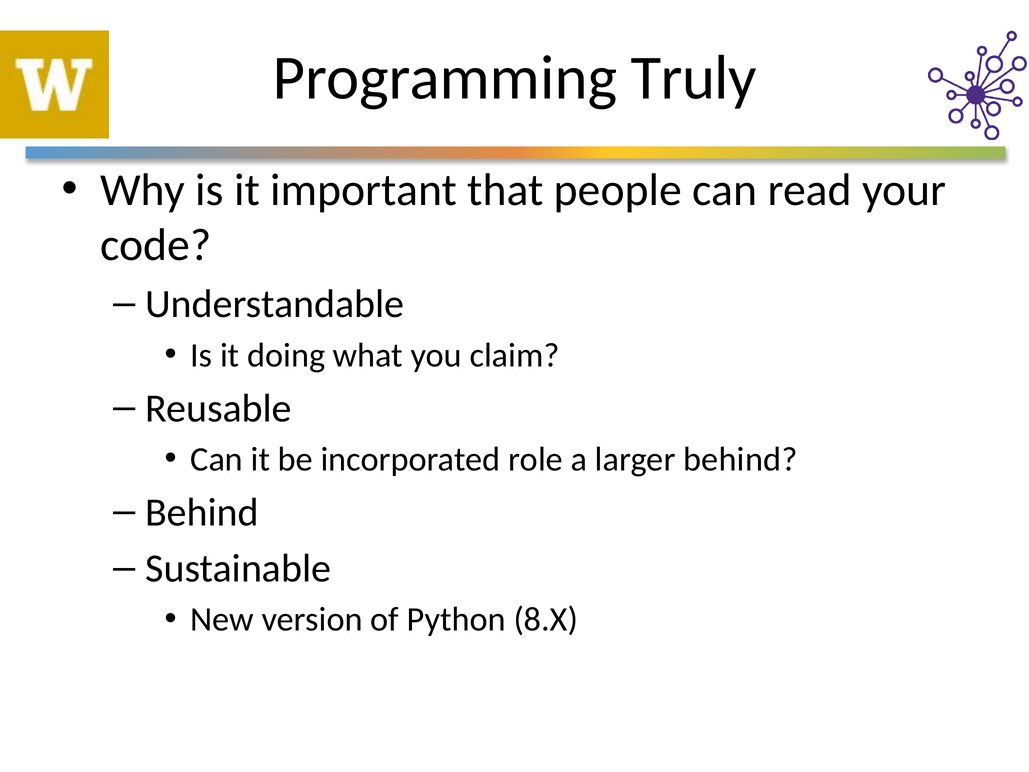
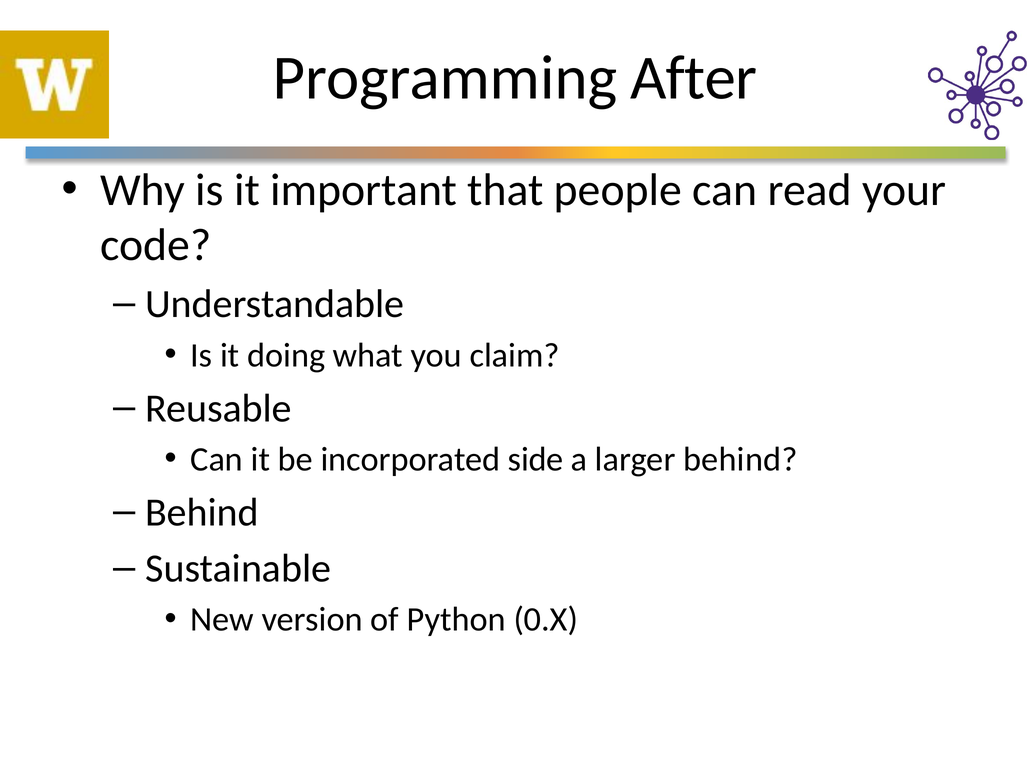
Truly: Truly -> After (694, 78)
role: role -> side (536, 459)
8.X: 8.X -> 0.X (546, 619)
